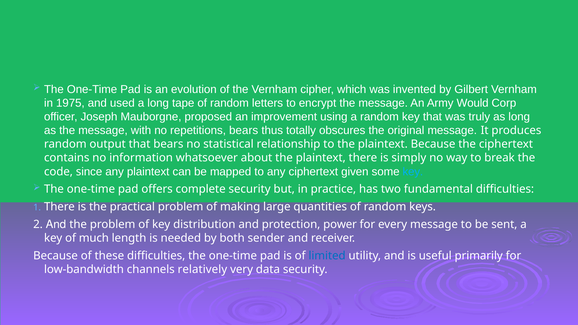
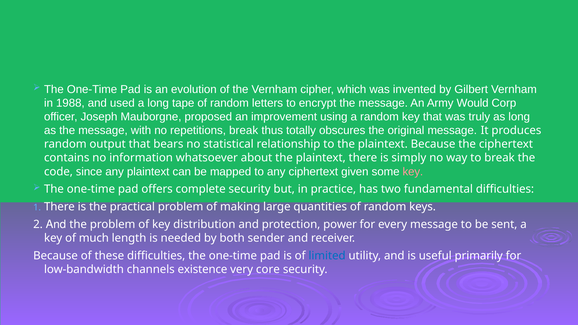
1975: 1975 -> 1988 (70, 103)
repetitions bears: bears -> break (244, 130)
key colour: light blue -> pink (413, 172)
relatively: relatively -> existence (202, 269)
data: data -> core (268, 269)
